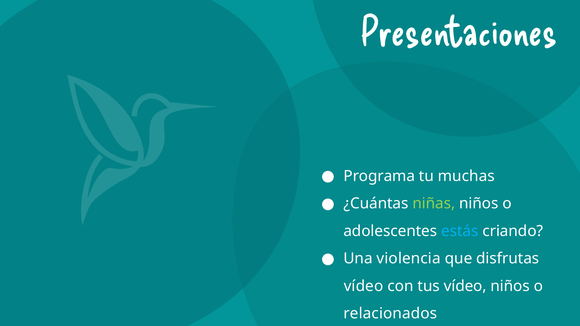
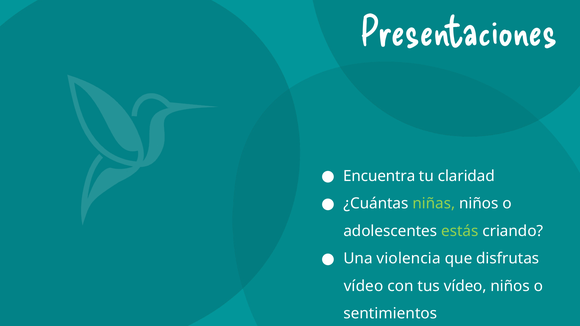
Programa: Programa -> Encuentra (379, 176)
muchas: muchas -> claridad (466, 176)
estás colour: light blue -> light green (460, 231)
relacionados: relacionados -> sentimientos (390, 314)
